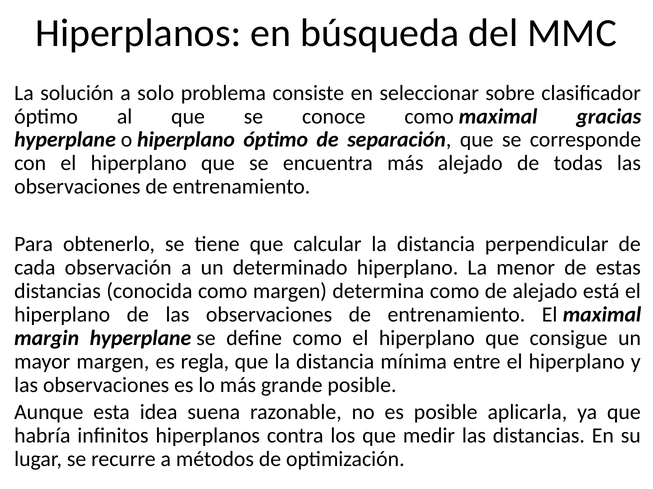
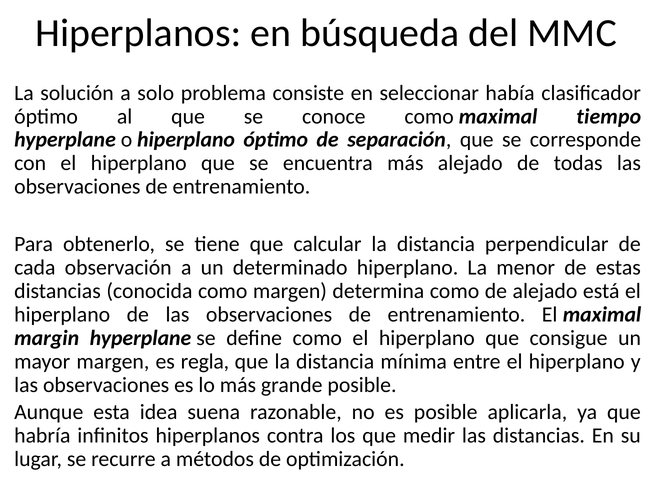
sobre: sobre -> había (510, 93)
gracias: gracias -> tiempo (609, 117)
